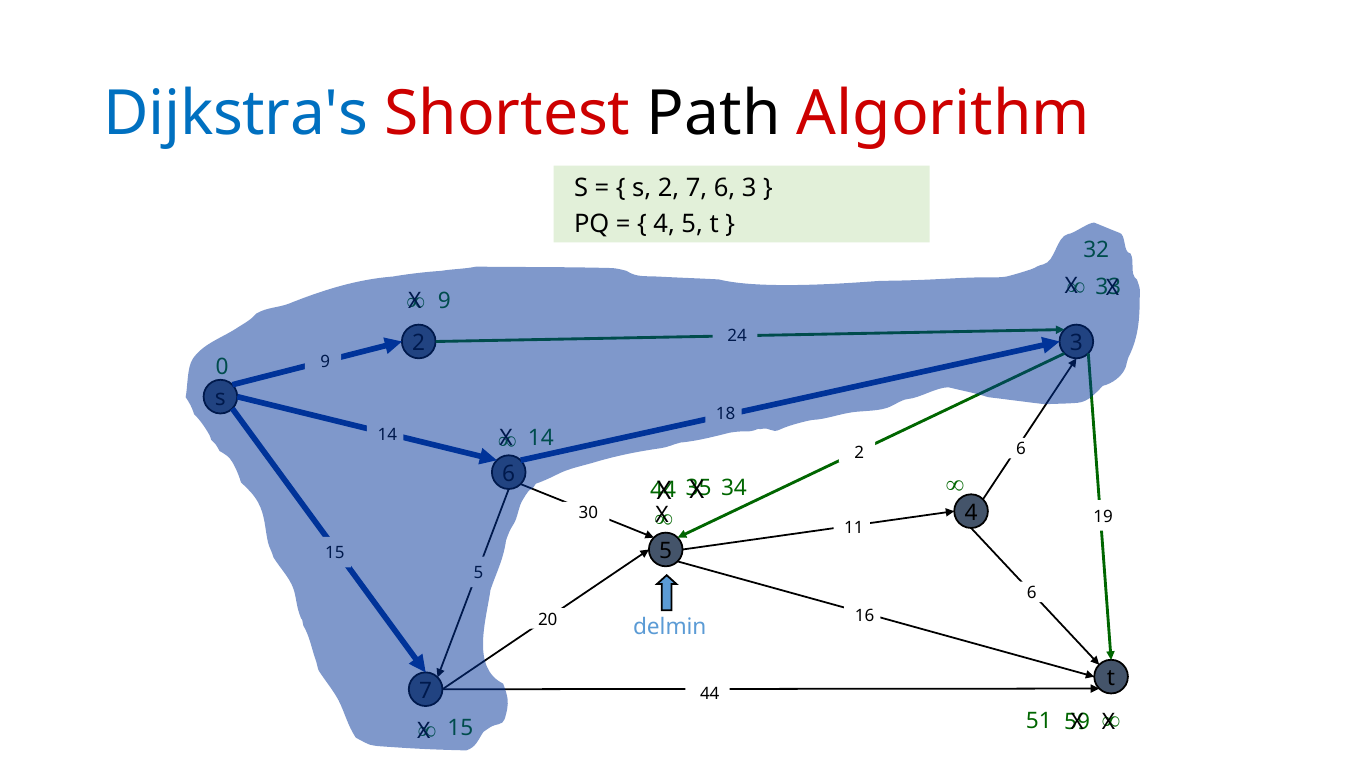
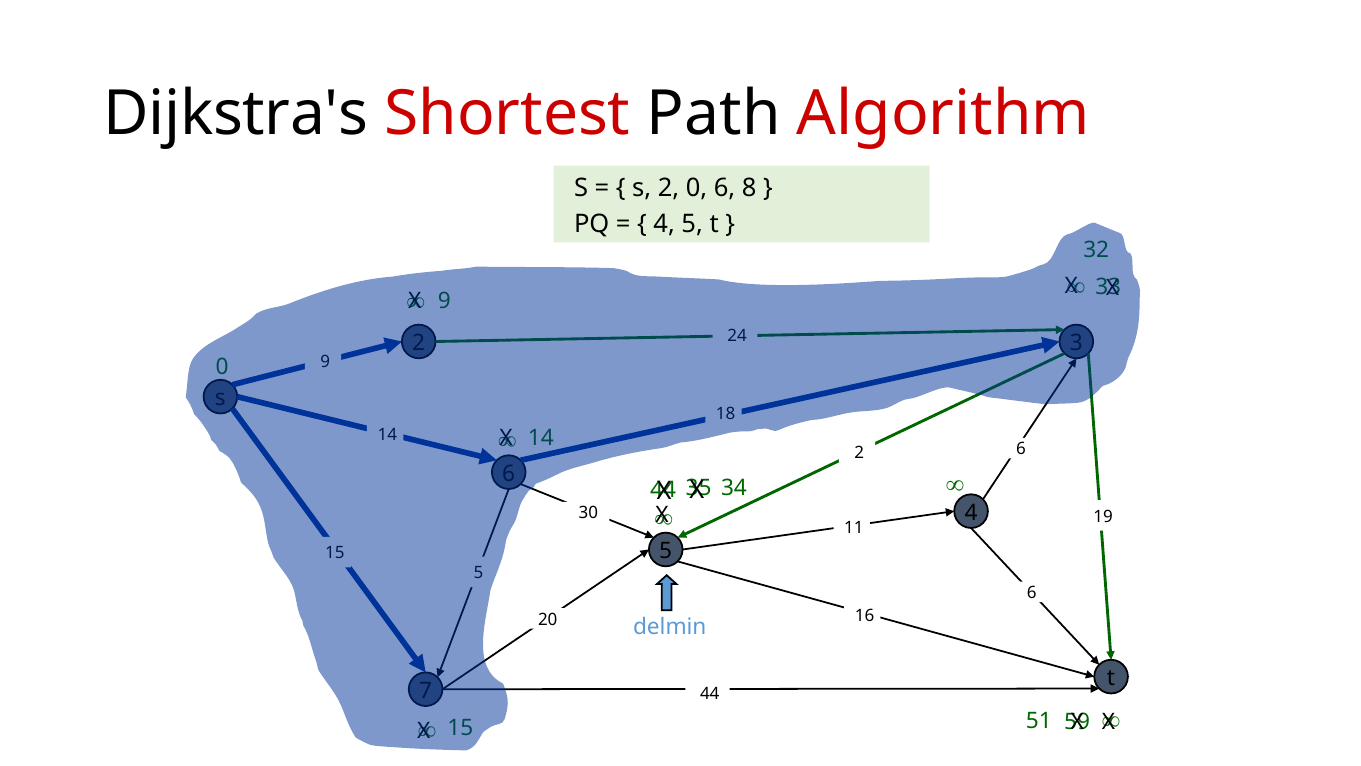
Dijkstra's colour: blue -> black (236, 114)
2 7: 7 -> 0 (697, 188)
6 3: 3 -> 8 (749, 188)
